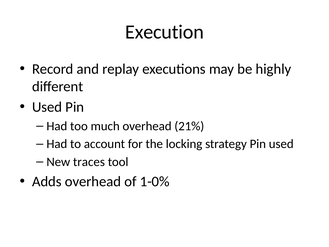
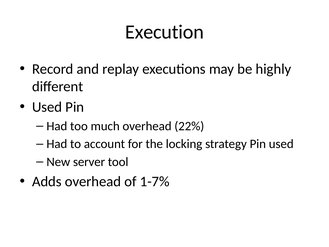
21%: 21% -> 22% (189, 126)
traces: traces -> server (89, 162)
1-0%: 1-0% -> 1-7% (155, 181)
